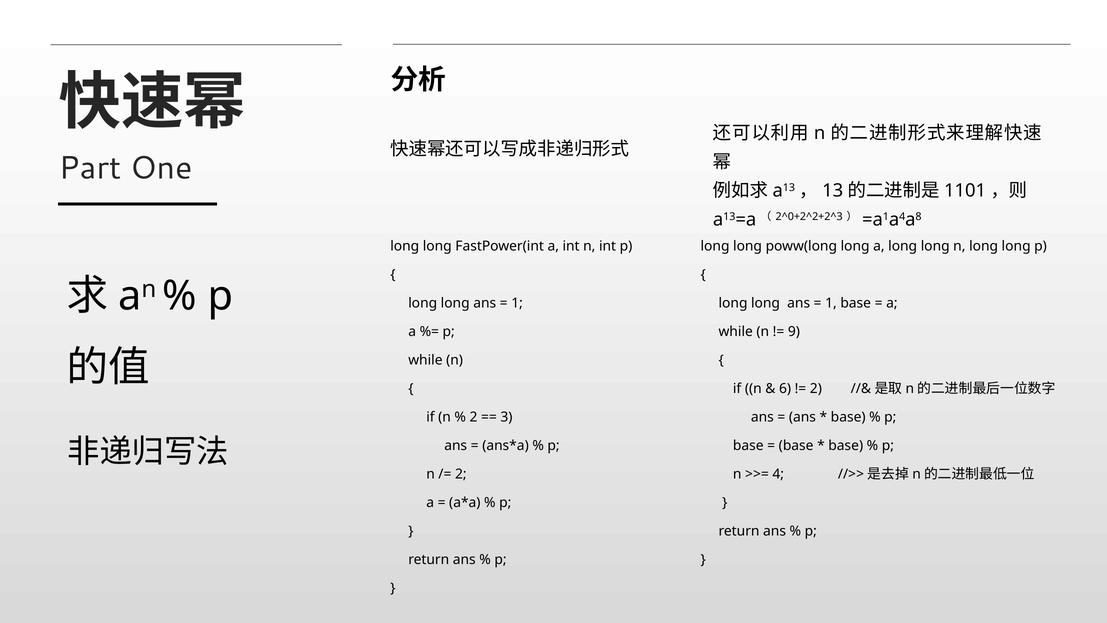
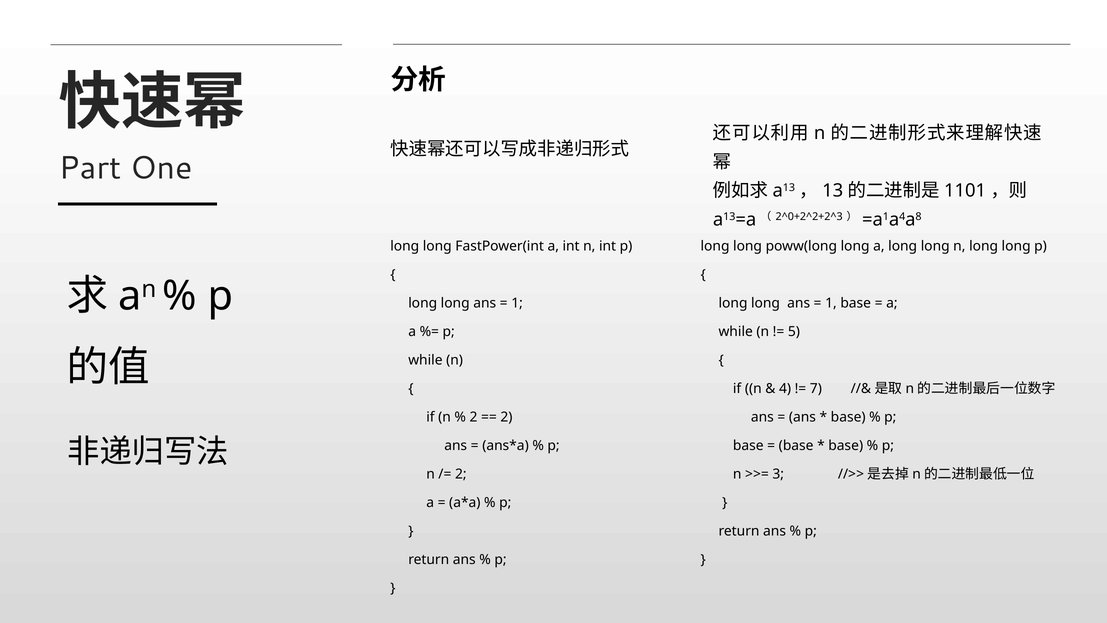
9: 9 -> 5 (794, 331)
6: 6 -> 4 (785, 388)
2: 2 -> 7 (816, 388)
3: 3 -> 2 (506, 417)
4: 4 -> 3 (778, 474)
